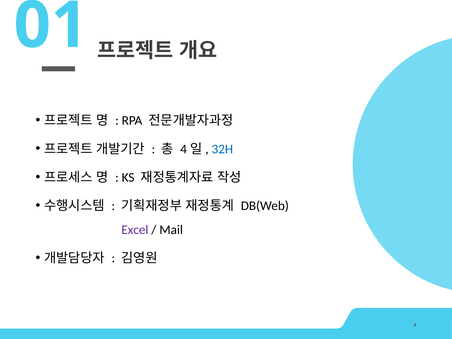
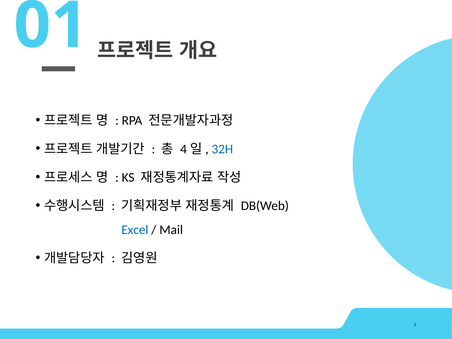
Excel colour: purple -> blue (135, 230)
